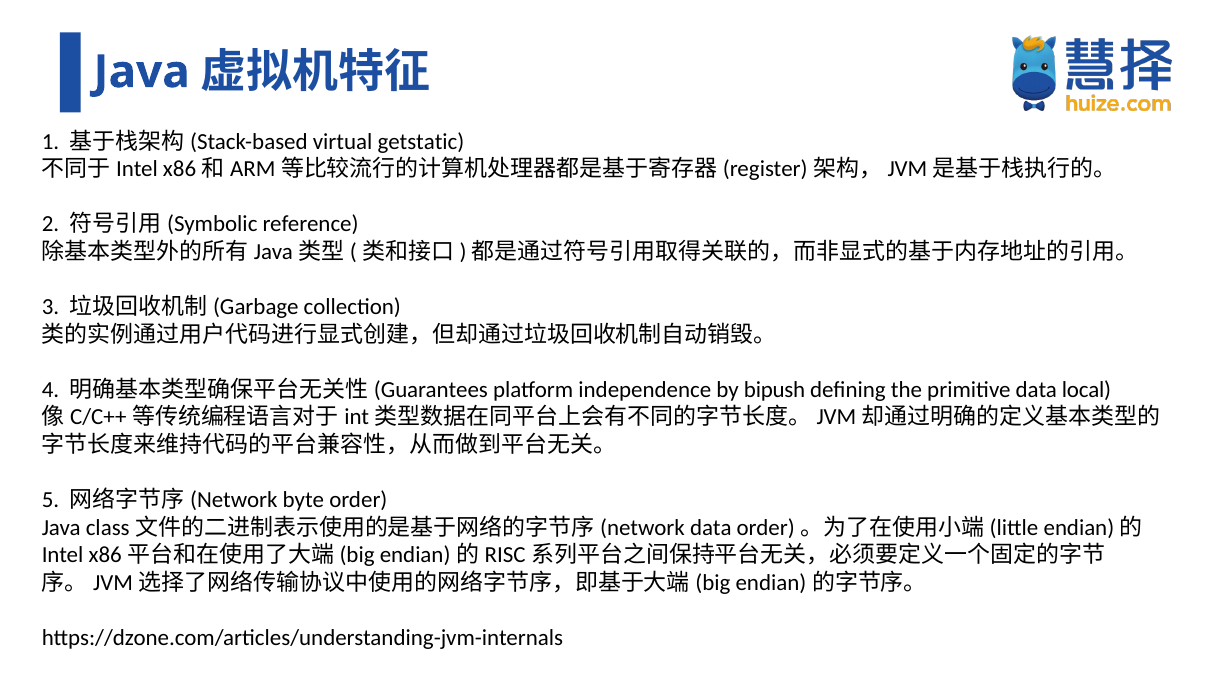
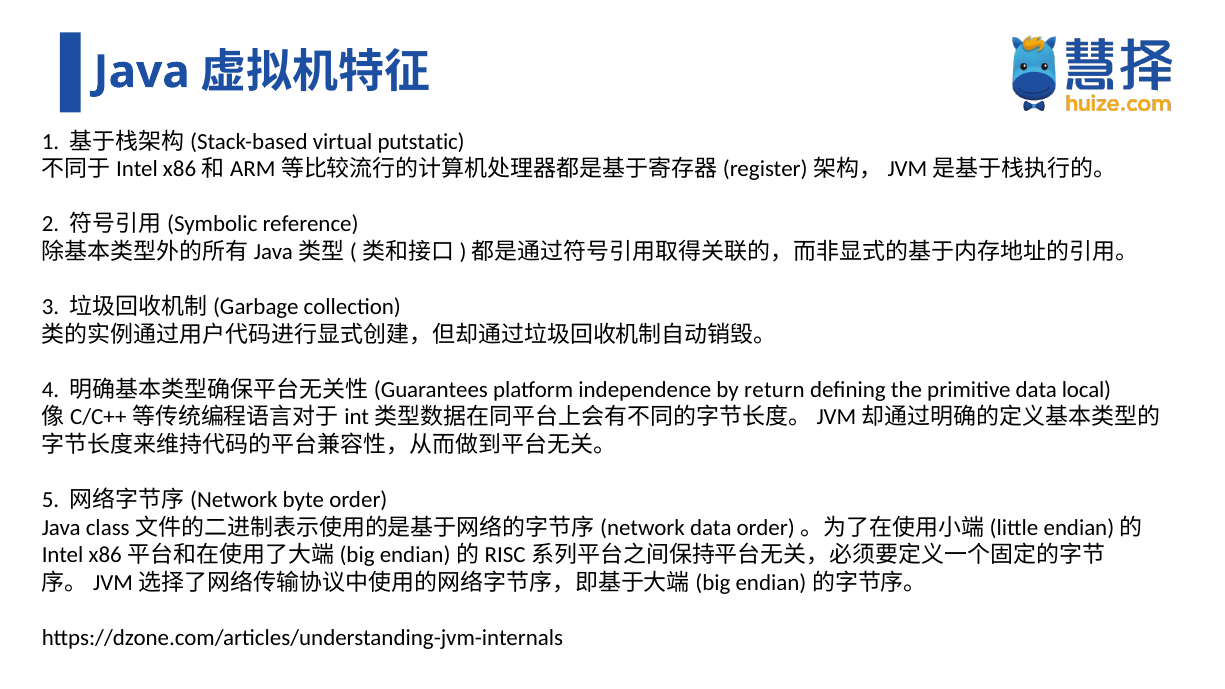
getstatic: getstatic -> putstatic (421, 142)
bipush: bipush -> return (774, 390)
